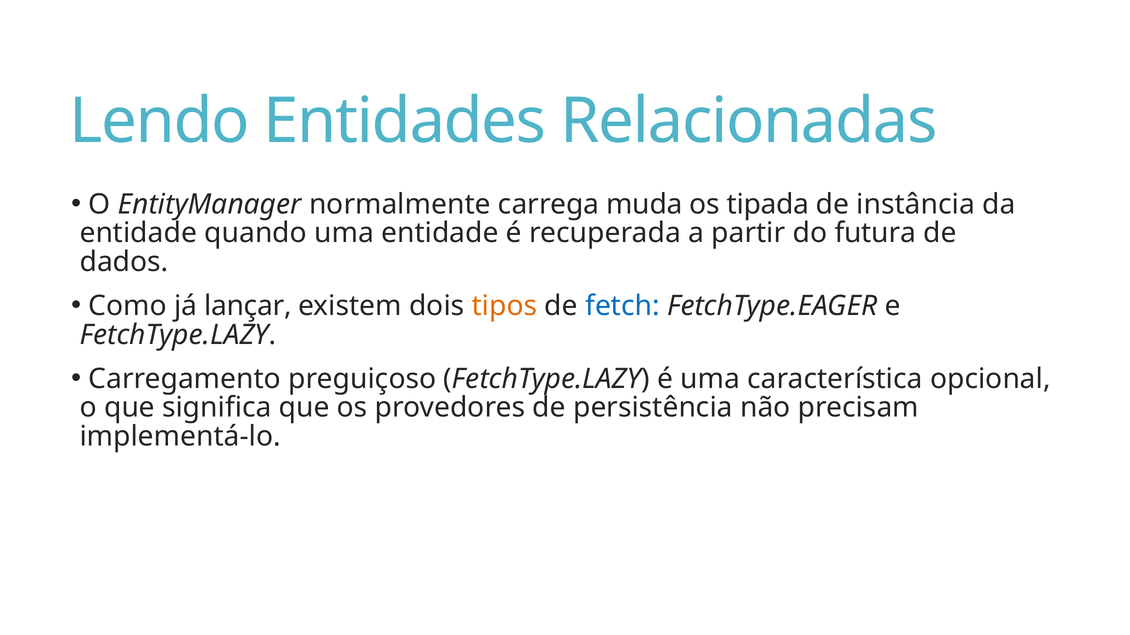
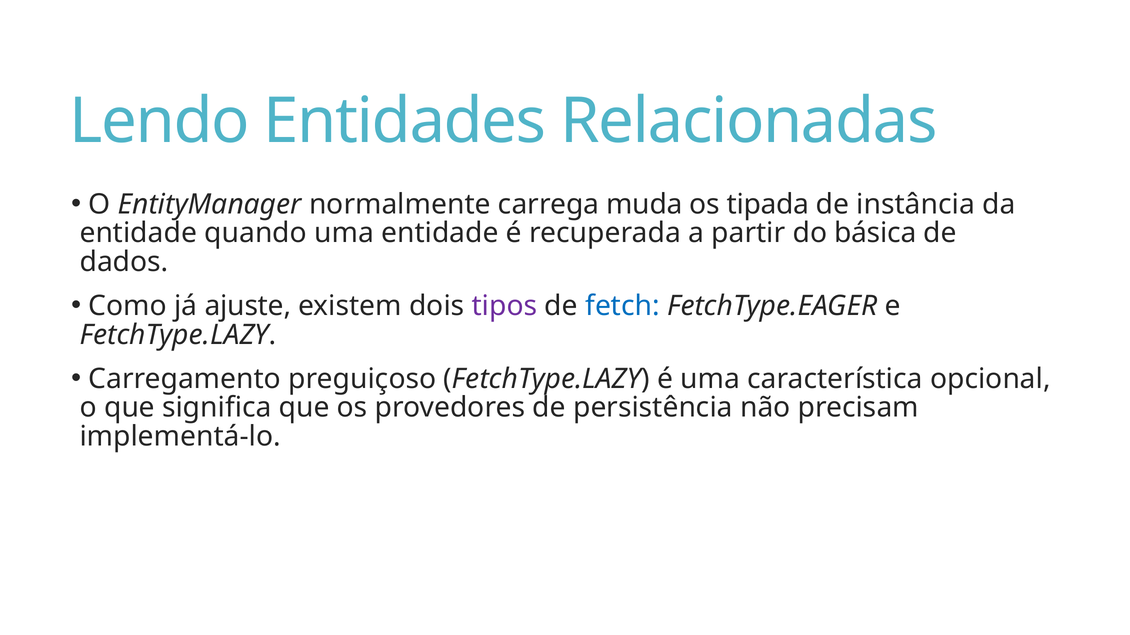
futura: futura -> básica (875, 233)
lançar: lançar -> ajuste (248, 306)
tipos colour: orange -> purple (504, 306)
